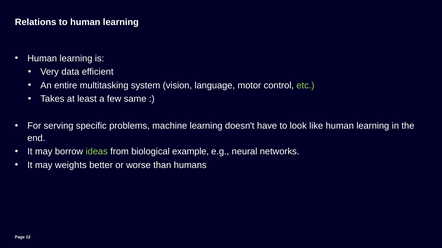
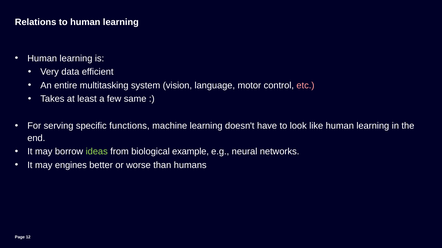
etc colour: light green -> pink (305, 86)
problems: problems -> functions (129, 126)
weights: weights -> engines (71, 165)
